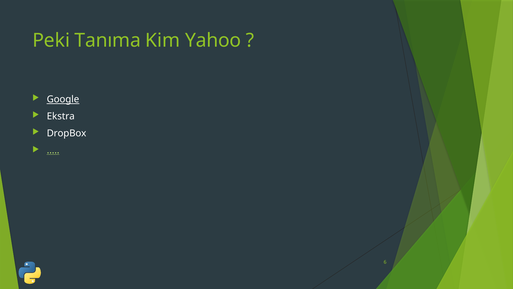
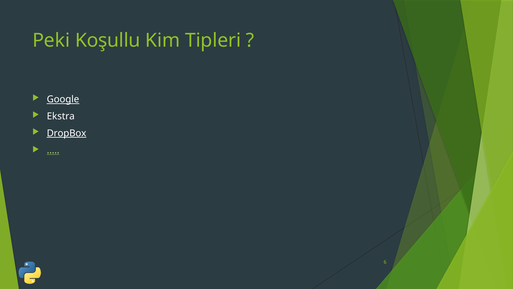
Tanıma: Tanıma -> Koşullu (108, 40)
Yahoo: Yahoo -> Tipleri (213, 40)
DropBox underline: none -> present (67, 133)
